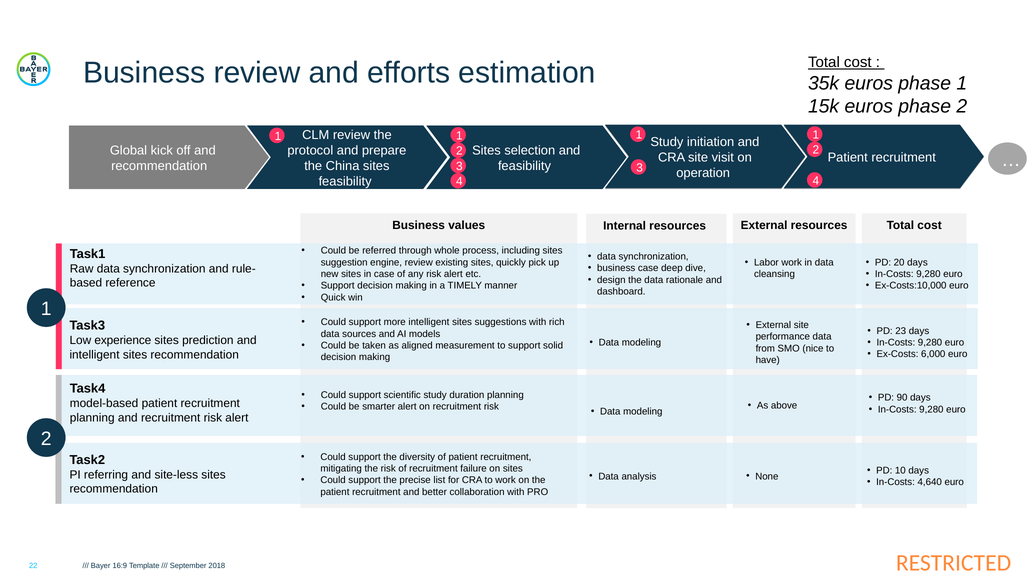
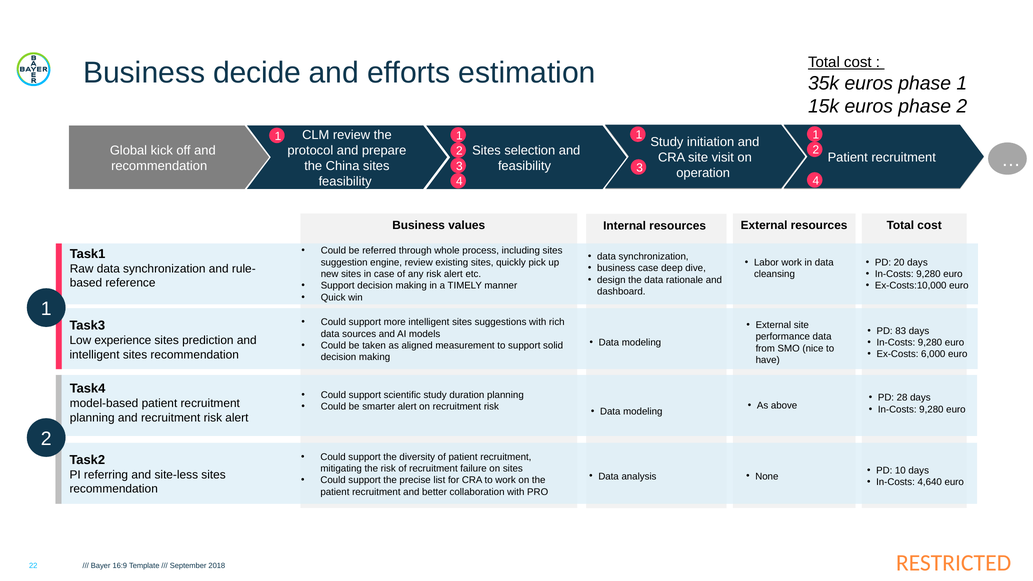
Business review: review -> decide (257, 73)
23: 23 -> 83 (901, 331)
90: 90 -> 28 (902, 398)
